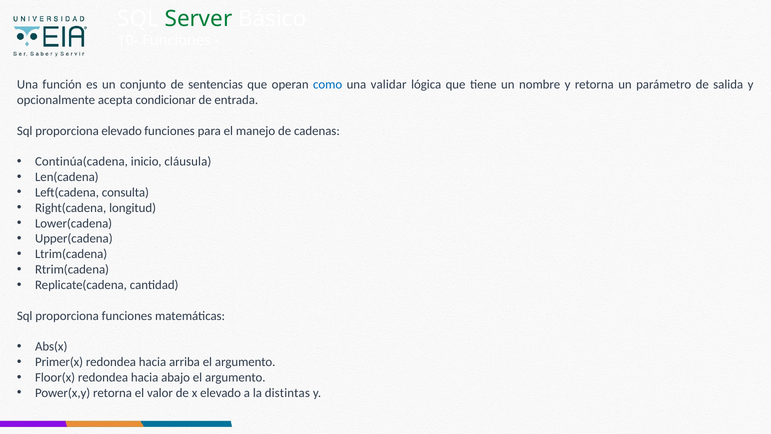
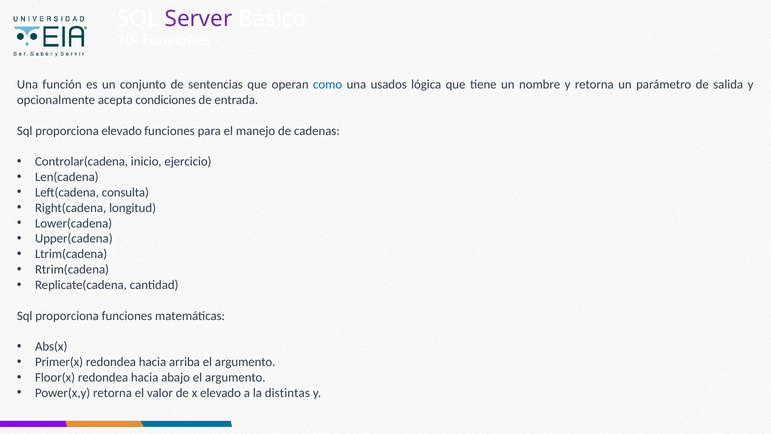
Server colour: green -> purple (199, 19)
validar: validar -> usados (389, 84)
condicionar: condicionar -> condiciones (166, 100)
Continúa(cadena: Continúa(cadena -> Controlar(cadena (82, 162)
cláusula: cláusula -> ejercicio (188, 162)
